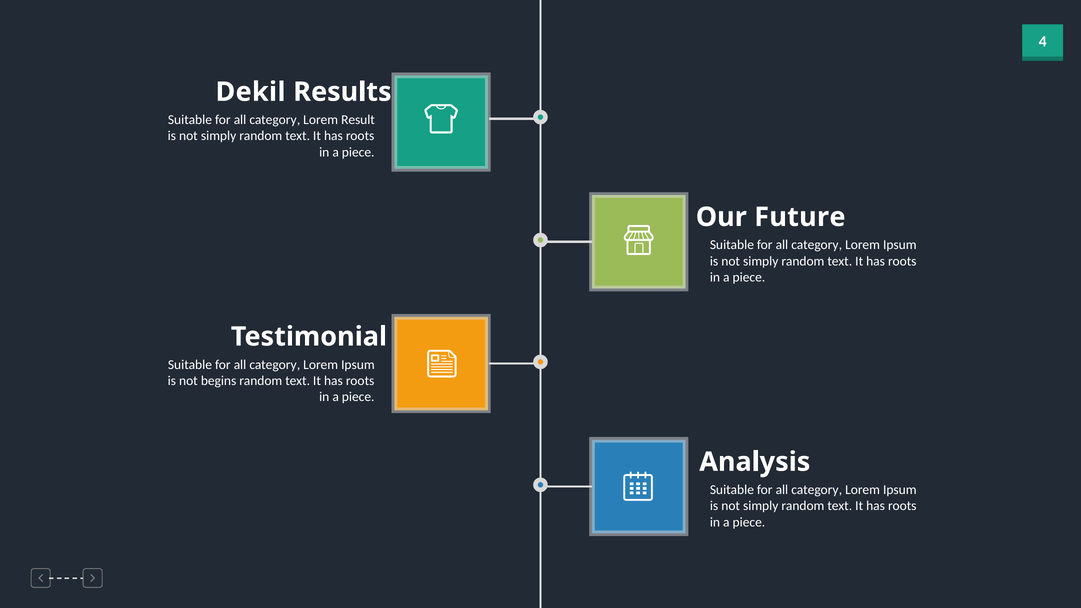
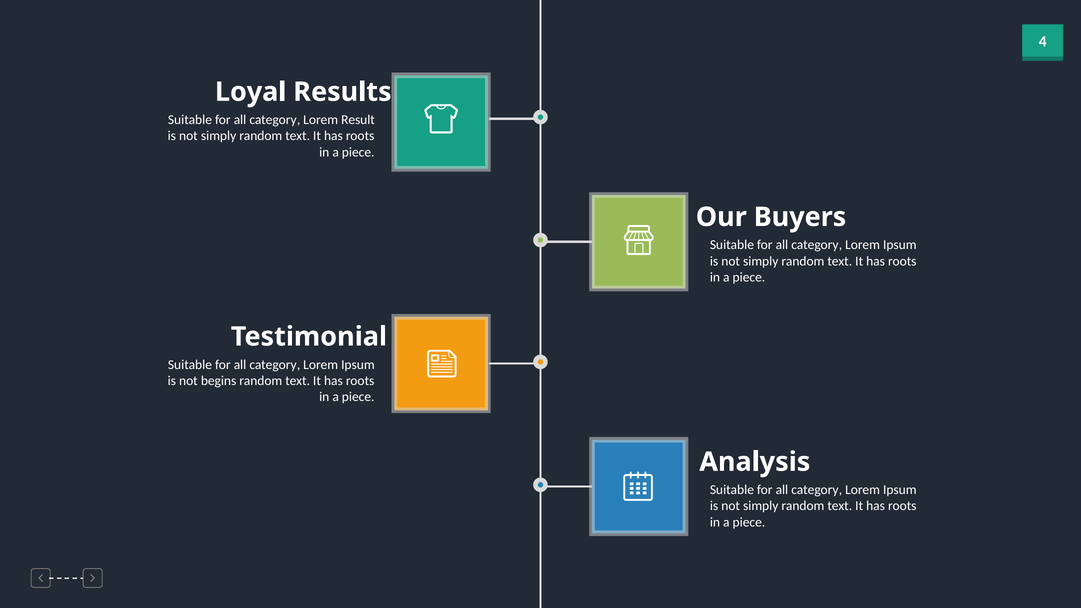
Dekil: Dekil -> Loyal (251, 92)
Future: Future -> Buyers (800, 217)
